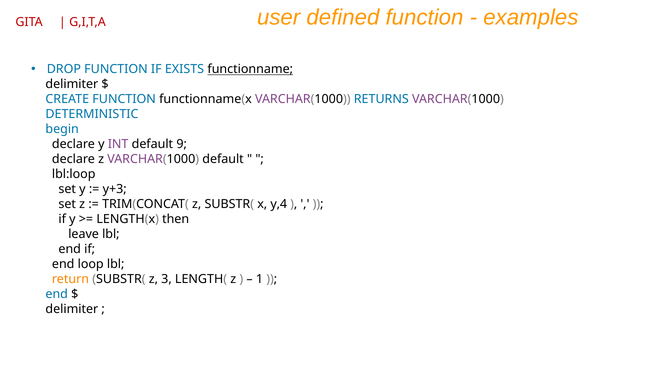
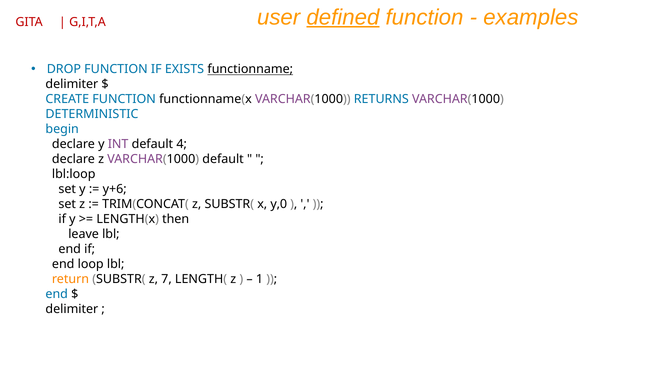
defined underline: none -> present (343, 17)
9: 9 -> 4 (182, 144)
y+3: y+3 -> y+6 (115, 189)
y,4: y,4 -> y,0 (279, 204)
3: 3 -> 7 (166, 279)
